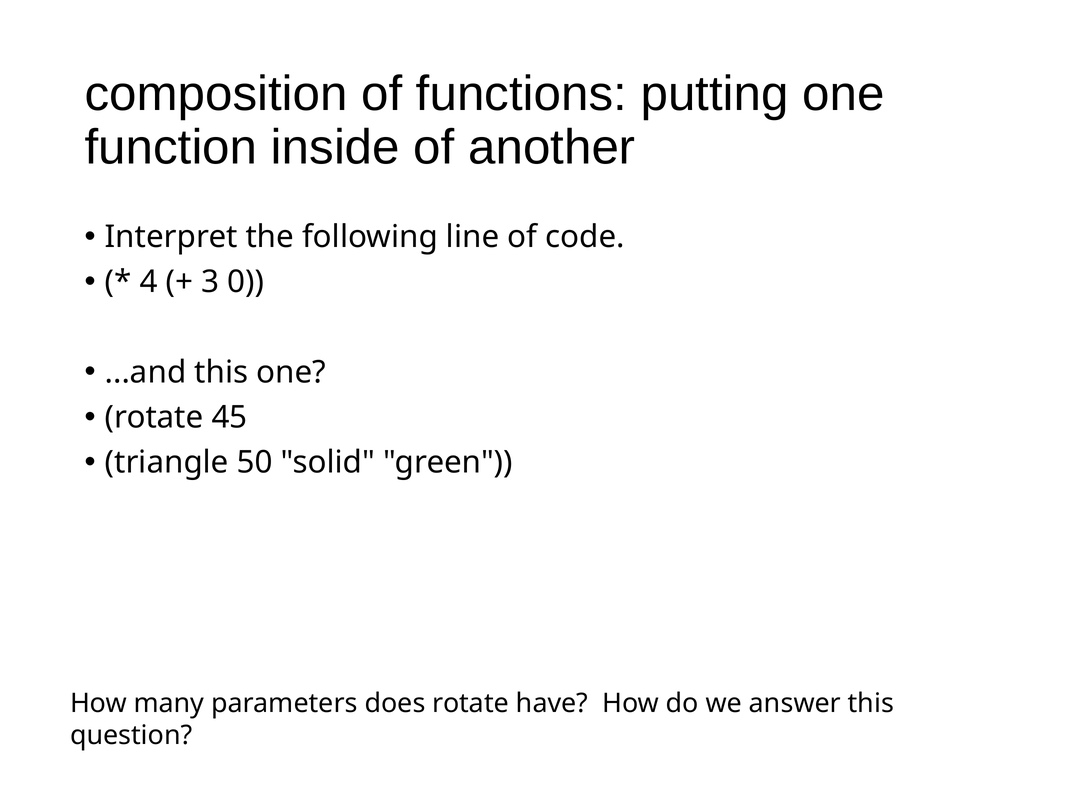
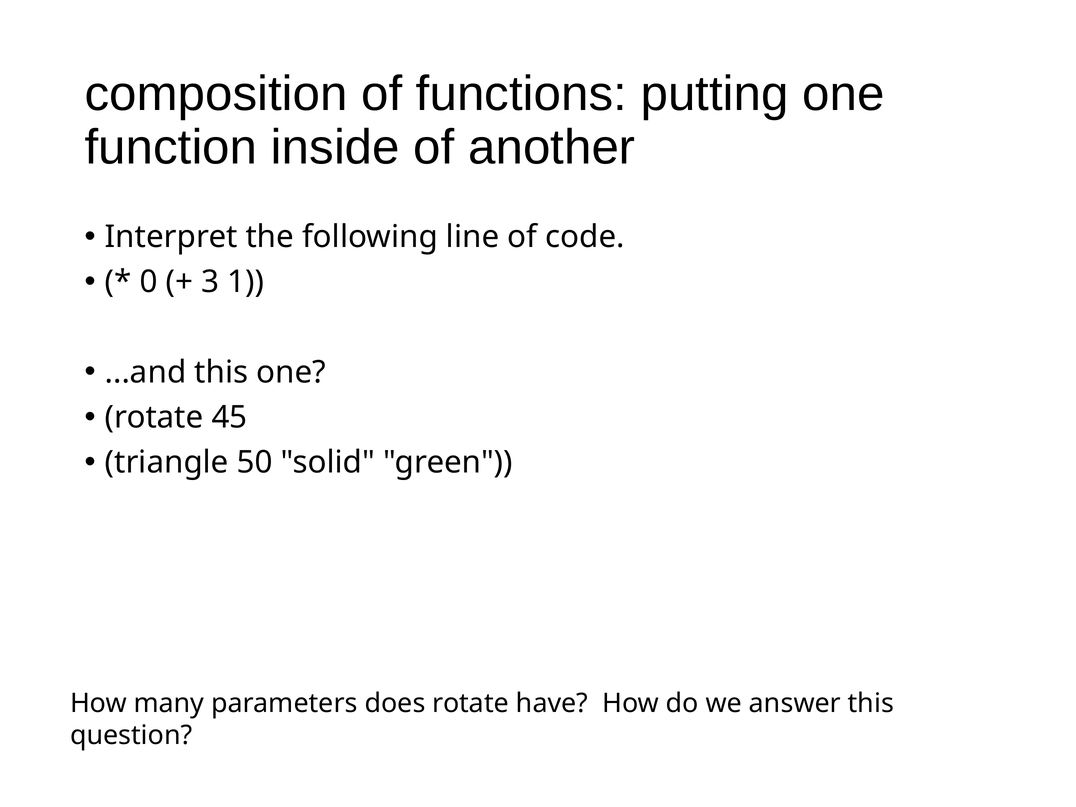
4: 4 -> 0 (149, 282)
0: 0 -> 1 (246, 282)
